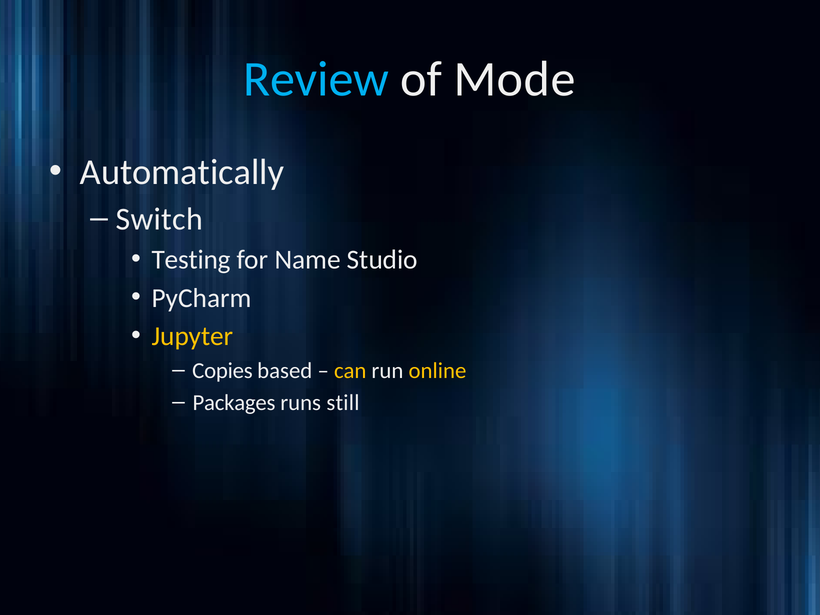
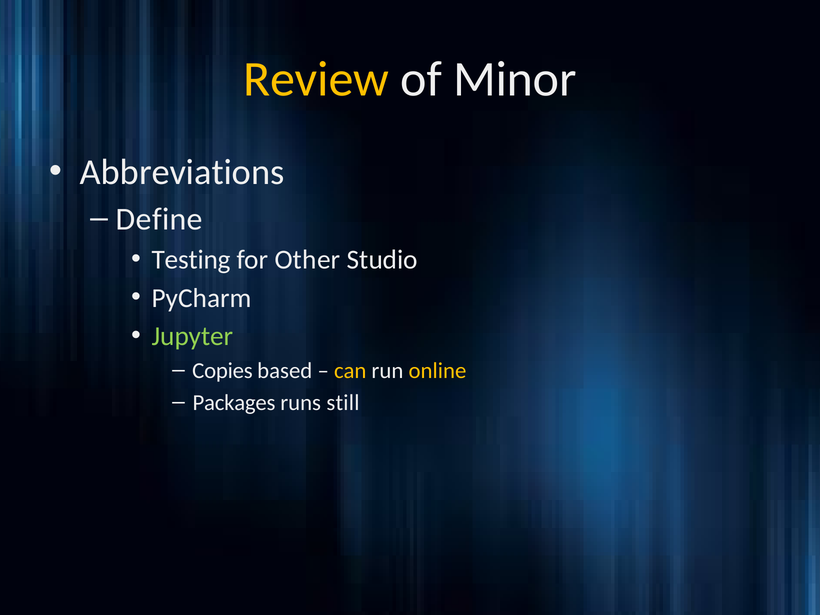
Review colour: light blue -> yellow (316, 79)
Mode: Mode -> Minor (515, 79)
Automatically: Automatically -> Abbreviations (182, 172)
Switch: Switch -> Define (159, 219)
Name: Name -> Other (307, 260)
Jupyter colour: yellow -> light green (193, 336)
